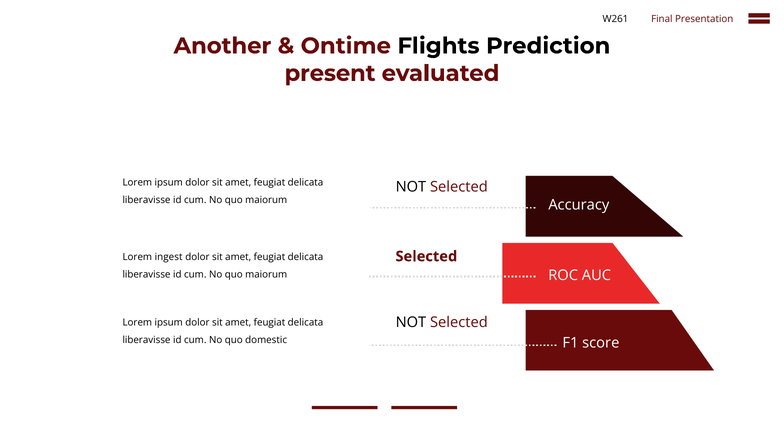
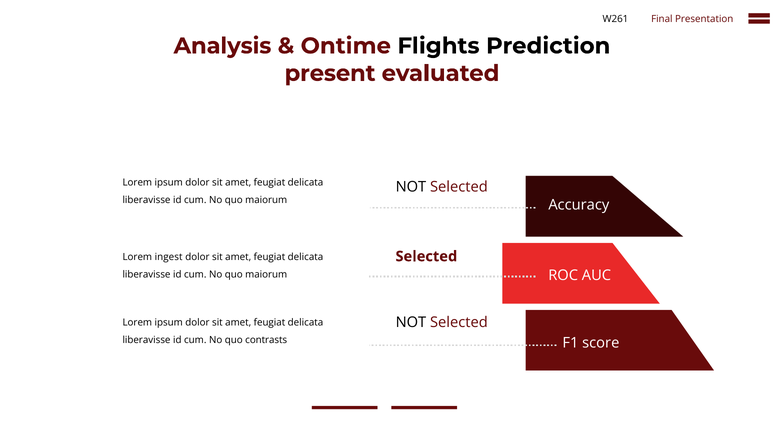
Another: Another -> Analysis (223, 46)
domestic: domestic -> contrasts (266, 340)
